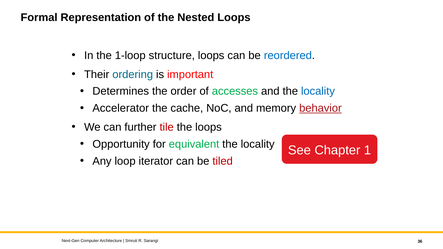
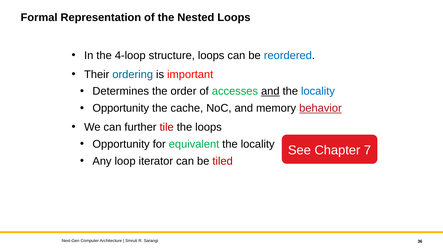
1-loop: 1-loop -> 4-loop (130, 56)
and underline: none -> present (270, 91)
Accelerator: Accelerator -> Opportunity (121, 108)
1: 1 -> 7 (368, 150)
